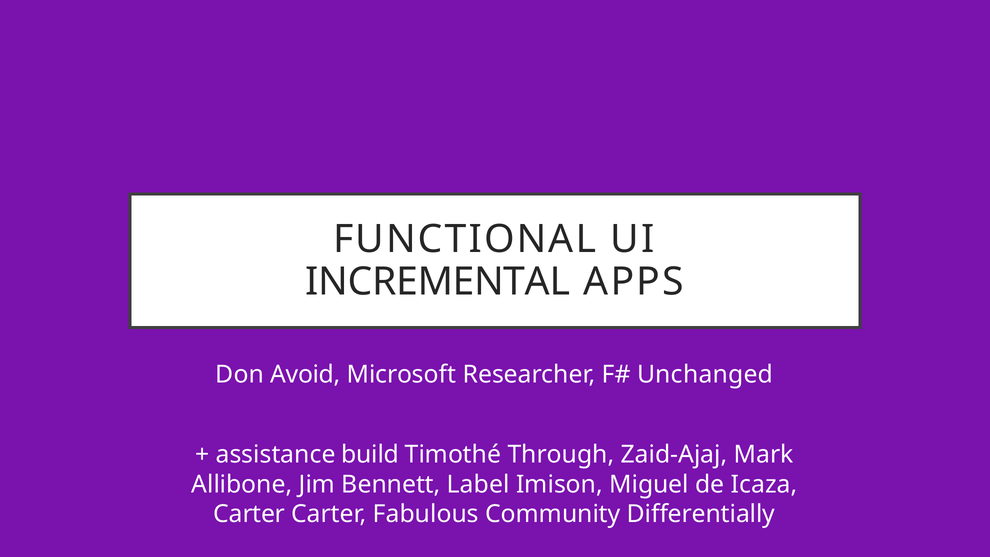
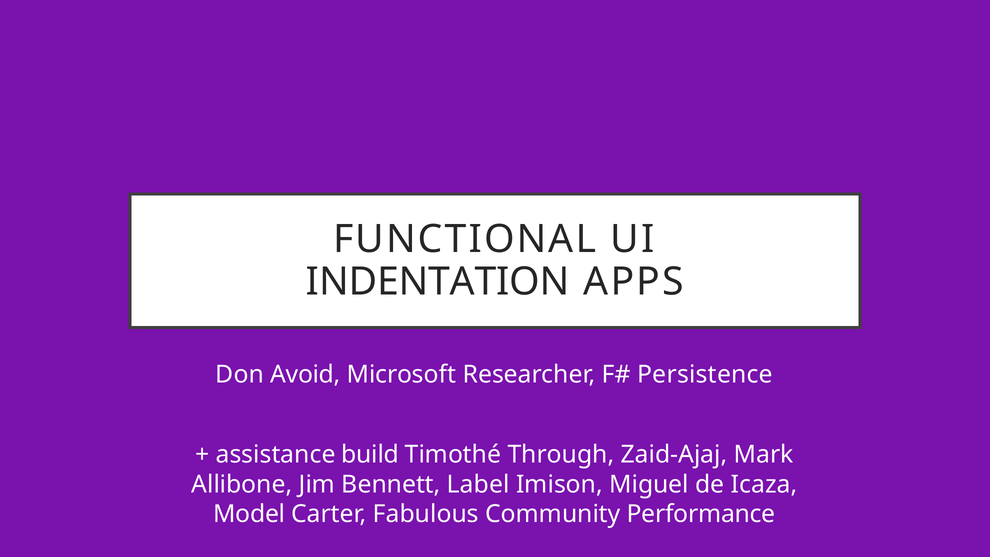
INCREMENTAL: INCREMENTAL -> INDENTATION (438, 282)
Unchanged: Unchanged -> Persistence (705, 375)
Carter: Carter -> Model (249, 514)
Differentially: Differentially -> Performance (701, 514)
